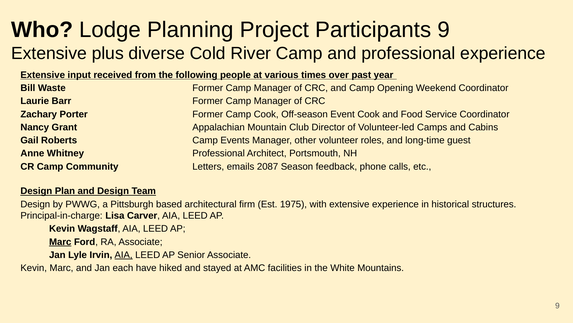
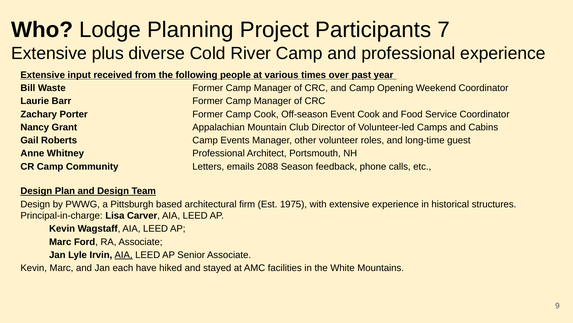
Participants 9: 9 -> 7 (444, 30)
2087: 2087 -> 2088 (268, 166)
Marc underline: present -> none (60, 241)
